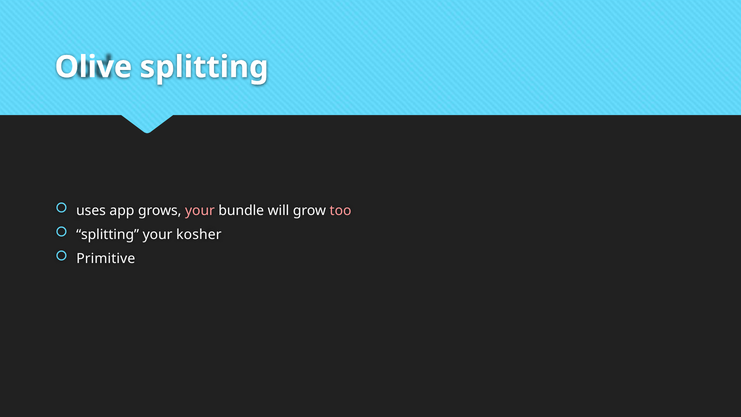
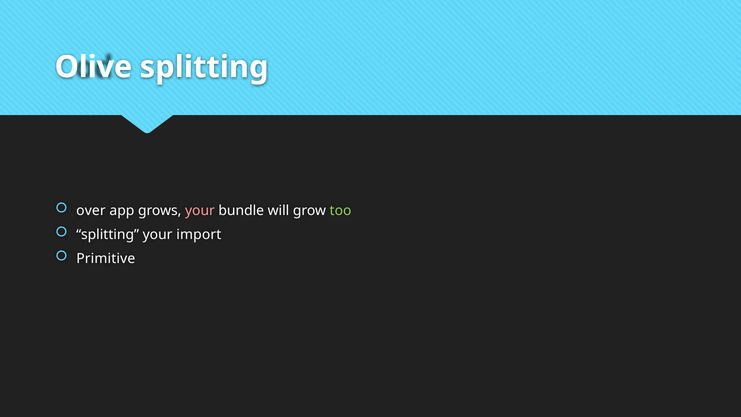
uses: uses -> over (91, 210)
too colour: pink -> light green (341, 210)
kosher: kosher -> import (199, 234)
